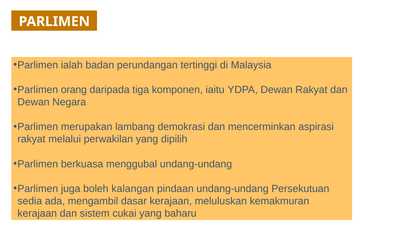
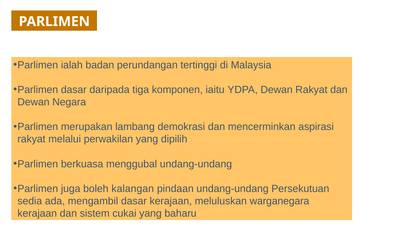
Parlimen orang: orang -> dasar (74, 90)
kemakmuran: kemakmuran -> warganegara (280, 201)
